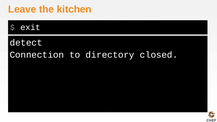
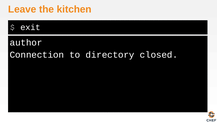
detect: detect -> author (26, 43)
